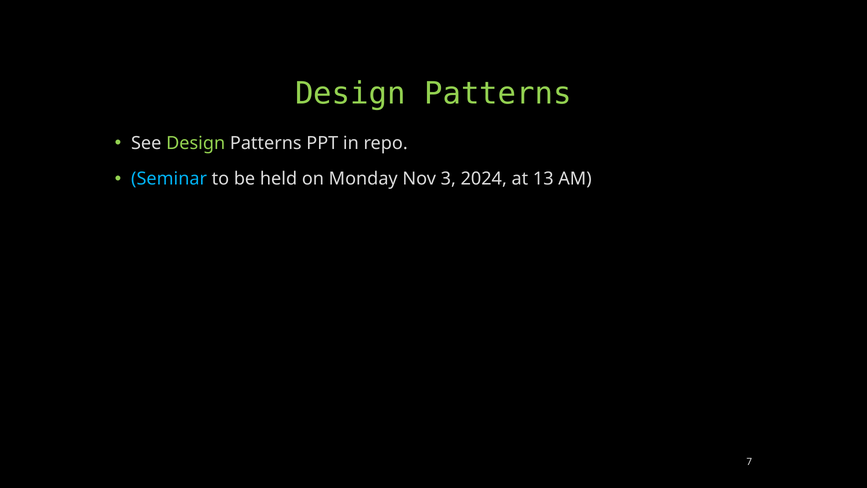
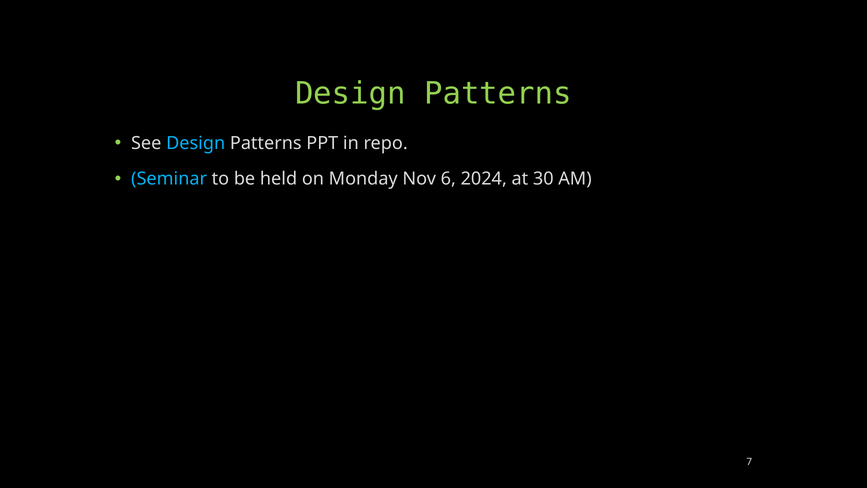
Design colour: light green -> light blue (196, 143)
3: 3 -> 6 (448, 179)
13: 13 -> 30 (543, 179)
